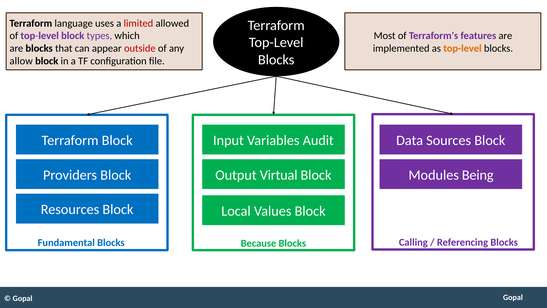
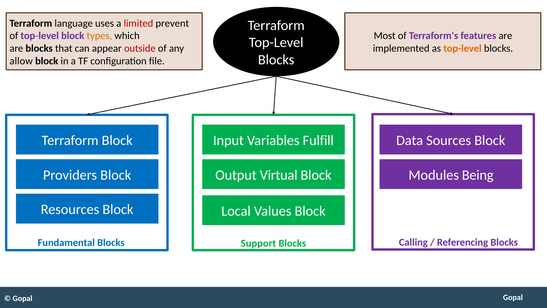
allowed: allowed -> prevent (172, 23)
types colour: purple -> orange (99, 36)
Audit: Audit -> Fulfill (318, 140)
Because: Because -> Support (258, 243)
